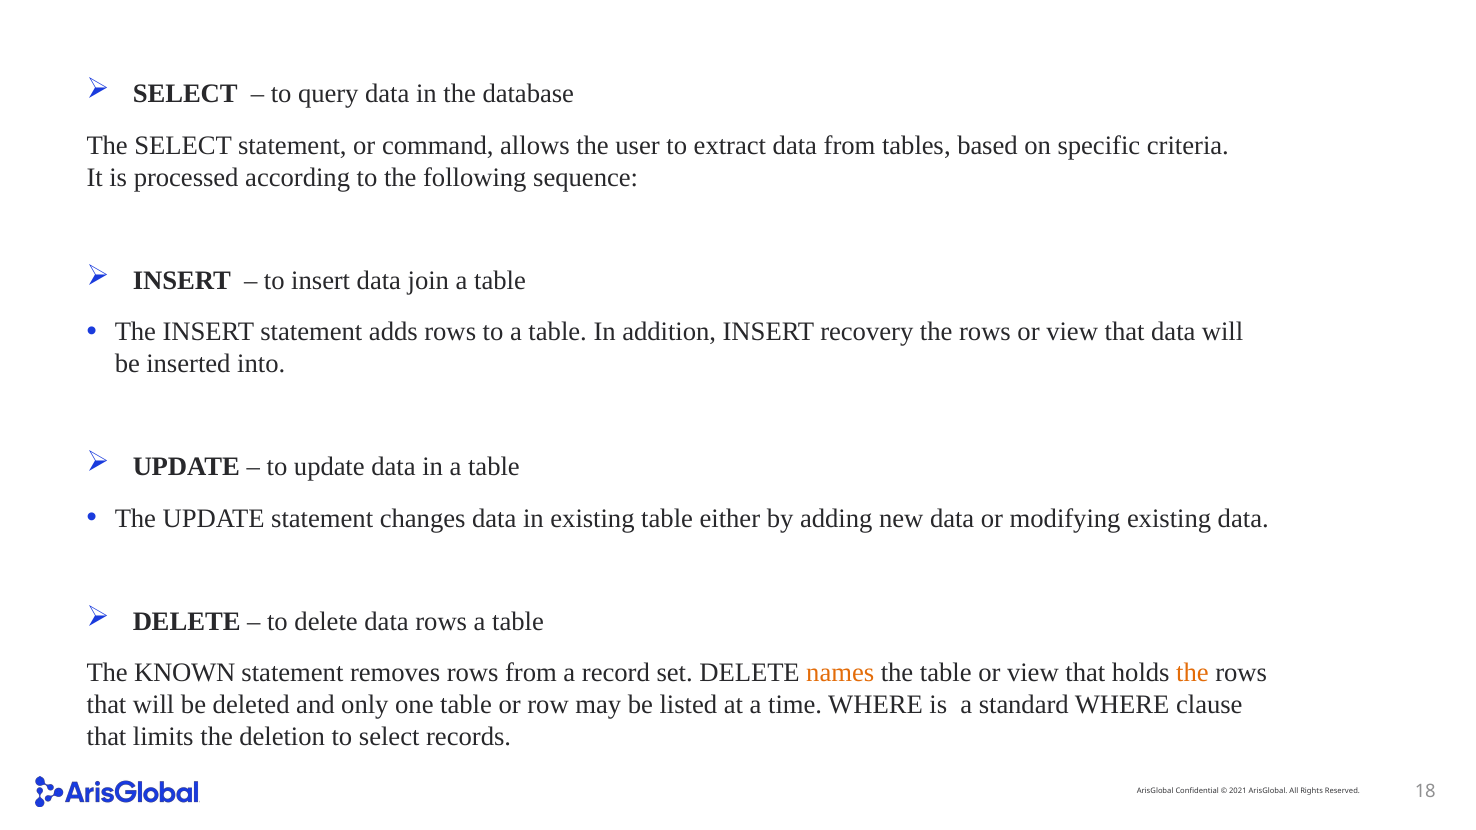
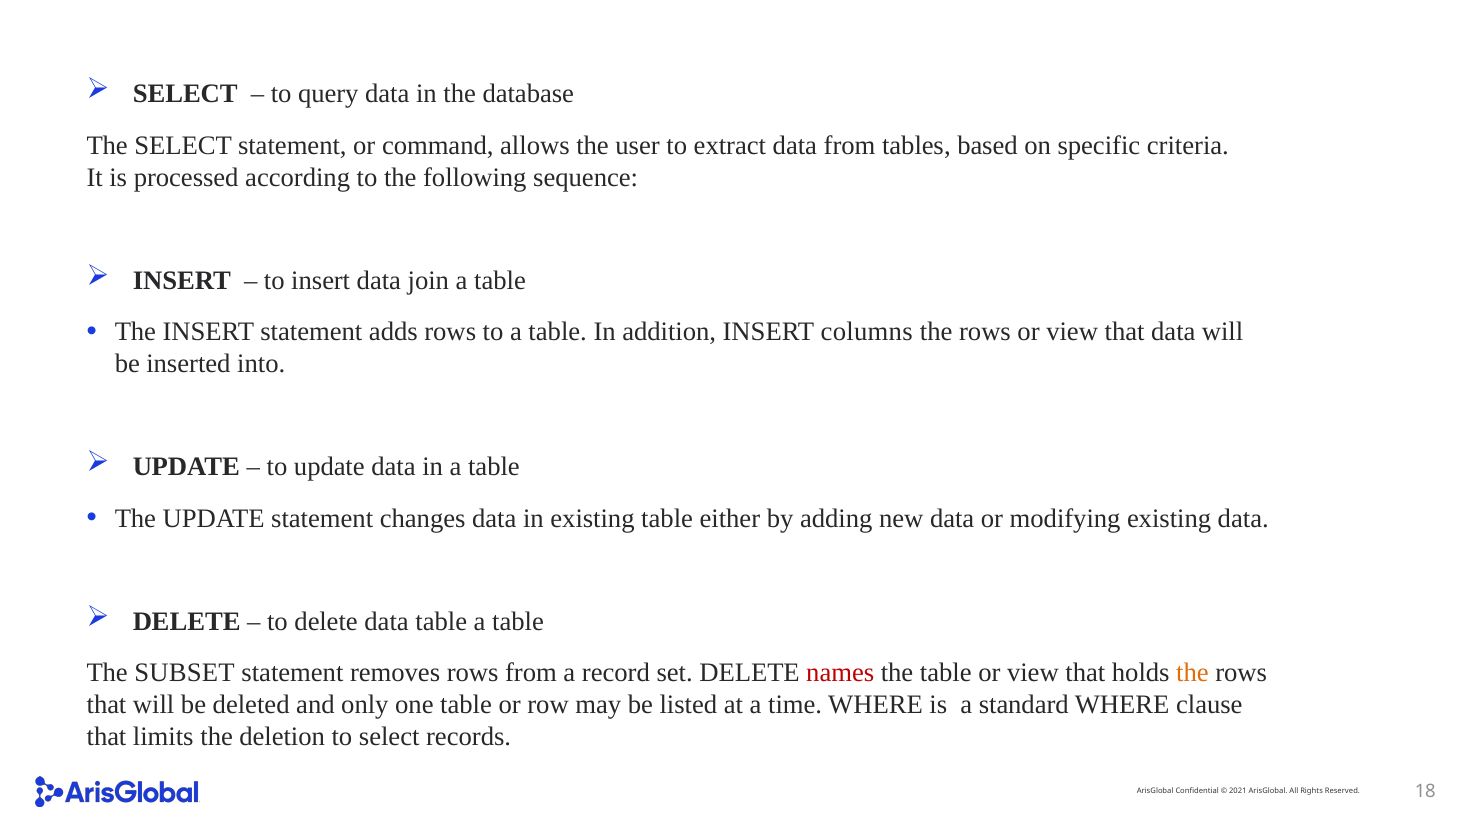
recovery: recovery -> columns (867, 332)
data rows: rows -> table (441, 622)
KNOWN: KNOWN -> SUBSET (185, 673)
names colour: orange -> red (840, 673)
